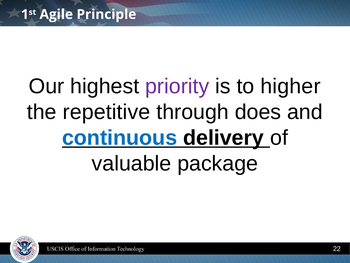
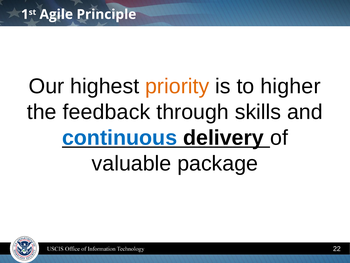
priority colour: purple -> orange (177, 86)
repetitive: repetitive -> feedback (106, 112)
does: does -> skills (258, 112)
